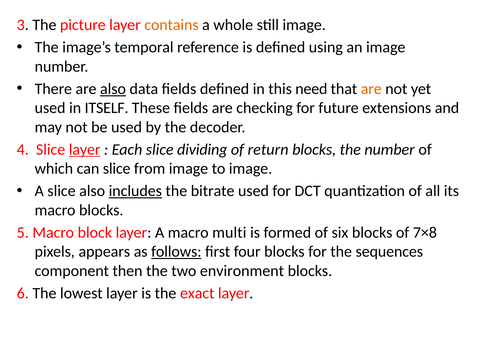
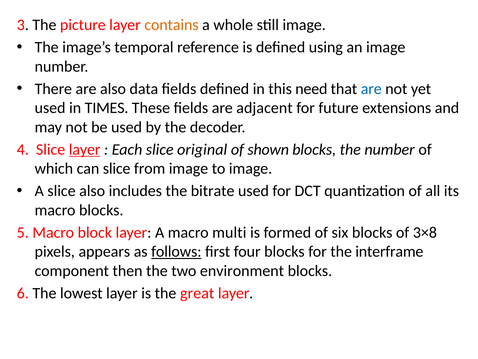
also underline: present -> none (113, 89)
are colour: orange -> blue (371, 89)
ITSELF: ITSELF -> TIMES (107, 108)
checking: checking -> adjacent (264, 108)
dividing: dividing -> original (202, 149)
return: return -> shown (268, 149)
includes underline: present -> none (135, 191)
7×8: 7×8 -> 3×8 (425, 232)
sequences: sequences -> interframe (389, 251)
exact: exact -> great (197, 293)
